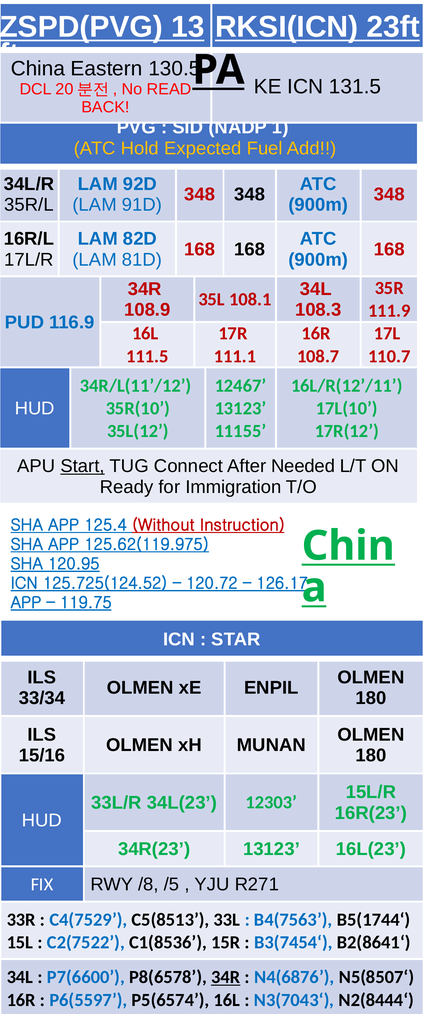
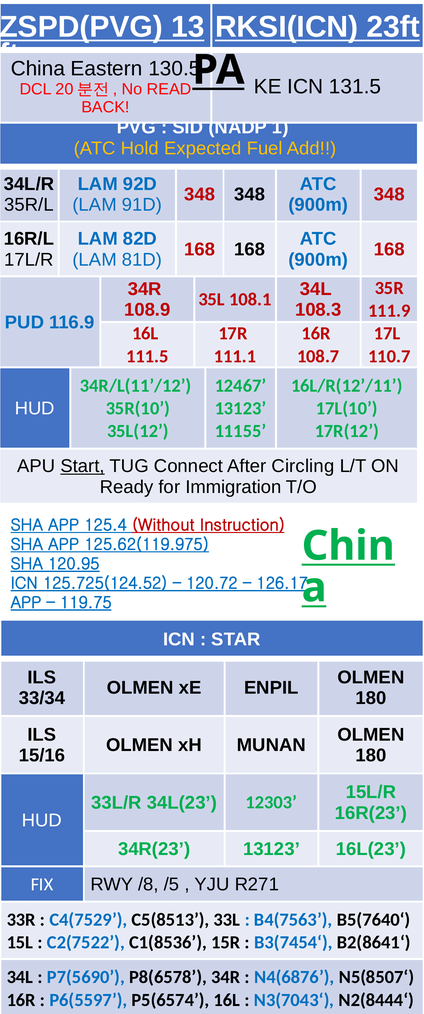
Needed: Needed -> Circling (303, 466)
B5(1744‘: B5(1744‘ -> B5(7640‘ (374, 920)
P7(6600: P7(6600 -> P7(5690 (86, 978)
34R underline: present -> none (226, 978)
